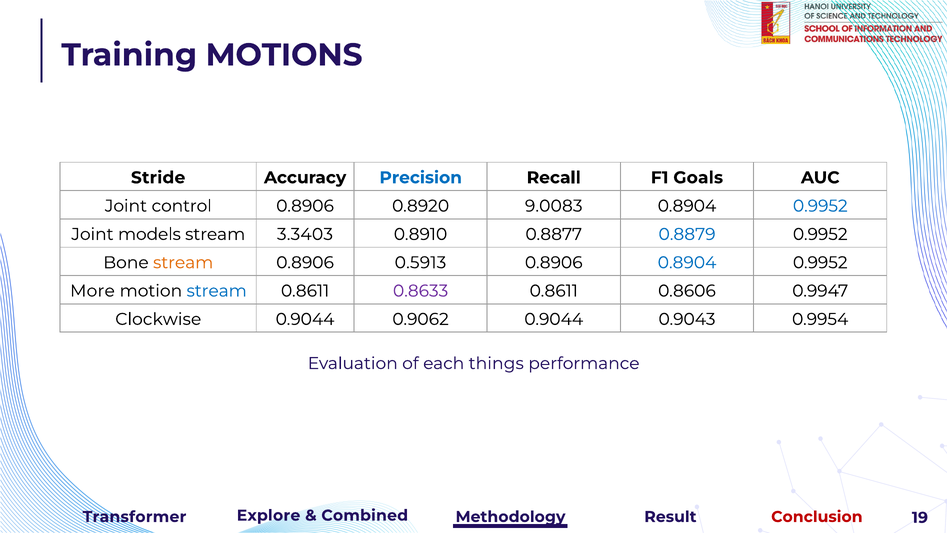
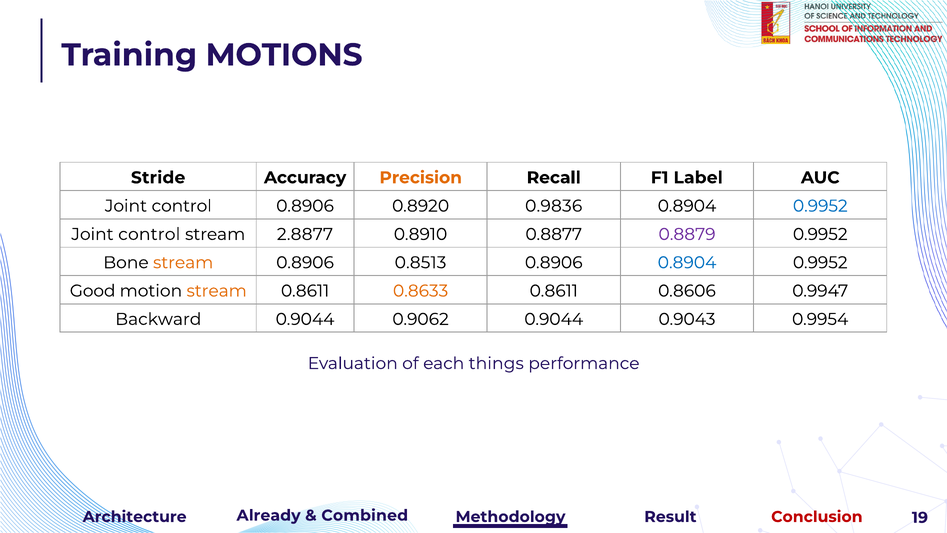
Precision colour: blue -> orange (421, 178)
Goals: Goals -> Label (698, 178)
9.0083: 9.0083 -> 0.9836 (554, 206)
models: models -> control (149, 234)
3.3403: 3.3403 -> 2.8877 (305, 234)
0.8879 colour: blue -> purple (687, 234)
0.5913: 0.5913 -> 0.8513 (421, 262)
More: More -> Good (93, 291)
stream colour: blue -> orange (217, 291)
0.8633 colour: purple -> orange (421, 291)
Clockwise: Clockwise -> Backward (158, 319)
Explore: Explore -> Already (269, 515)
Transformer: Transformer -> Architecture (135, 517)
